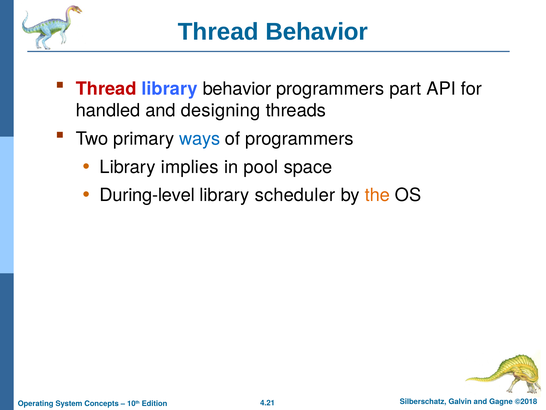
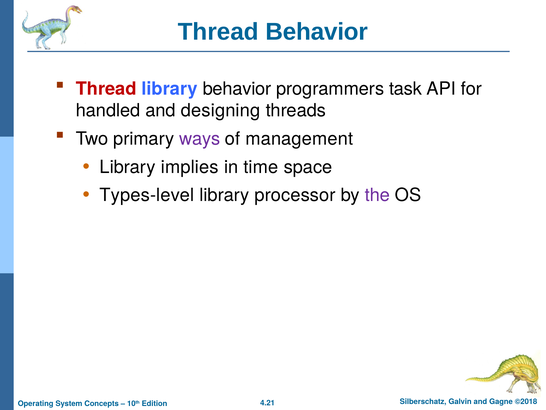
part: part -> task (405, 89)
ways colour: blue -> purple (200, 139)
of programmers: programmers -> management (299, 139)
pool: pool -> time (261, 167)
During-level: During-level -> Types-level (147, 195)
scheduler: scheduler -> processor (295, 195)
the colour: orange -> purple (377, 195)
